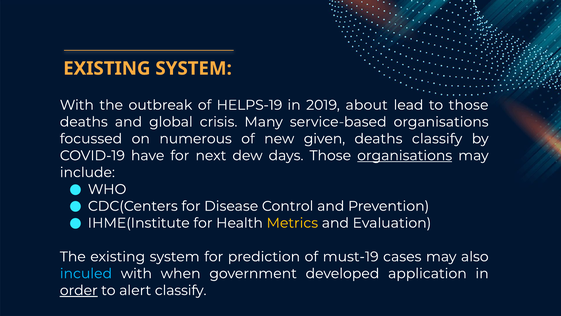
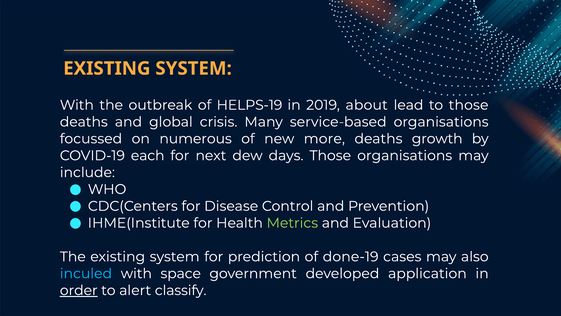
given: given -> more (324, 139)
deaths classify: classify -> growth (437, 139)
have: have -> each (148, 155)
organisations underline: present -> none (405, 155)
Metrics colour: yellow -> light green (292, 223)
must-19: must-19 -> done-19 (351, 256)
when: when -> space (181, 273)
